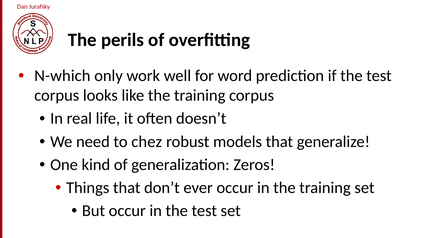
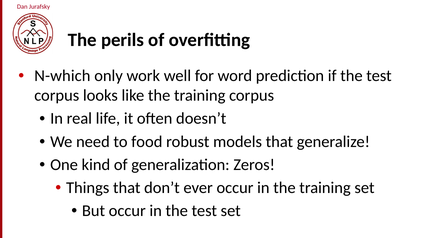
chez: chez -> food (147, 142)
